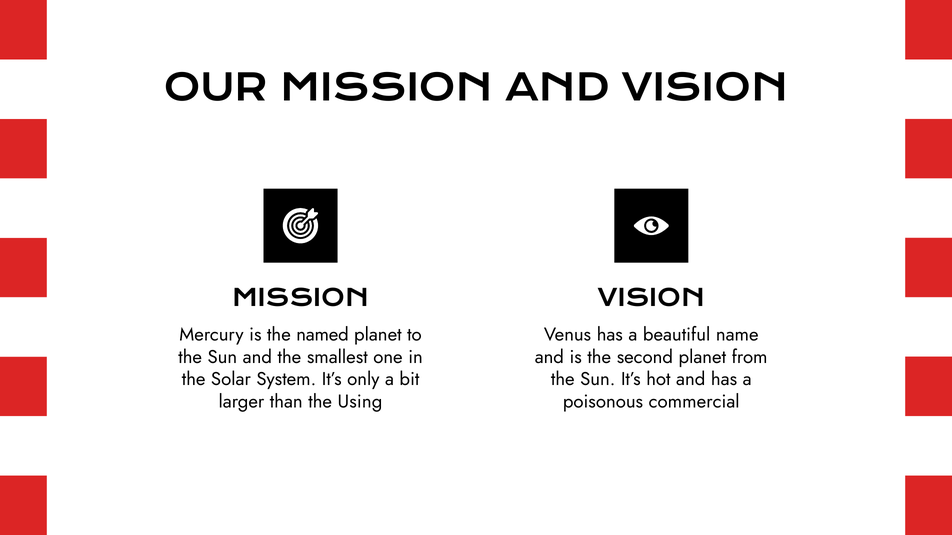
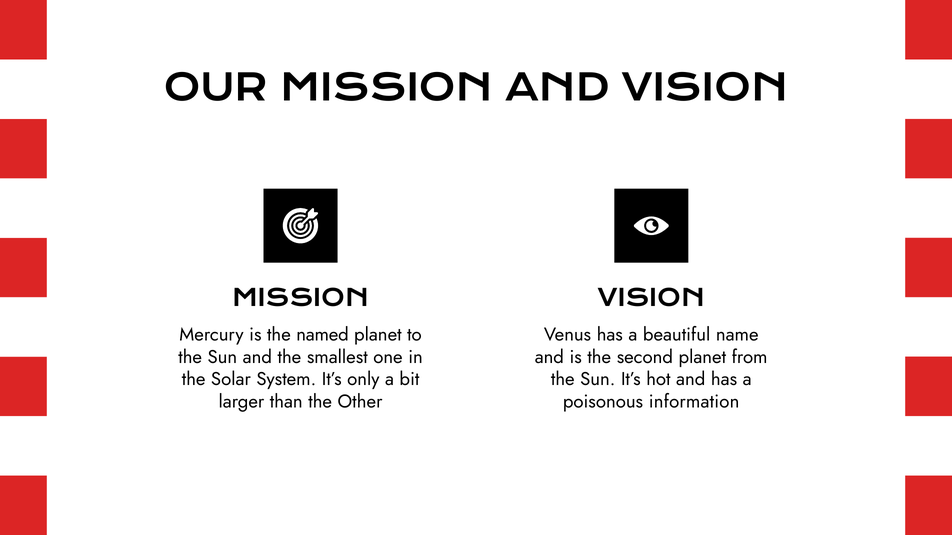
Using: Using -> Other (360, 402)
commercial: commercial -> information (694, 402)
